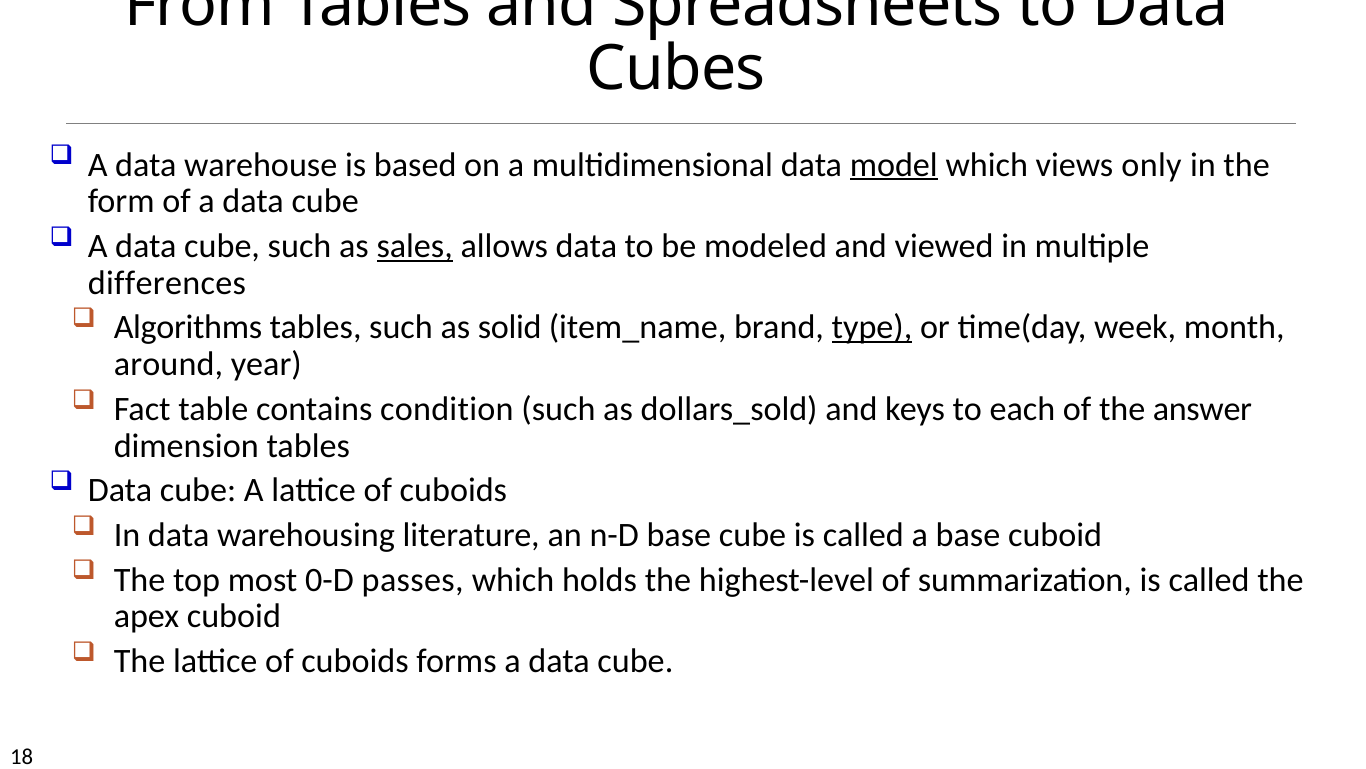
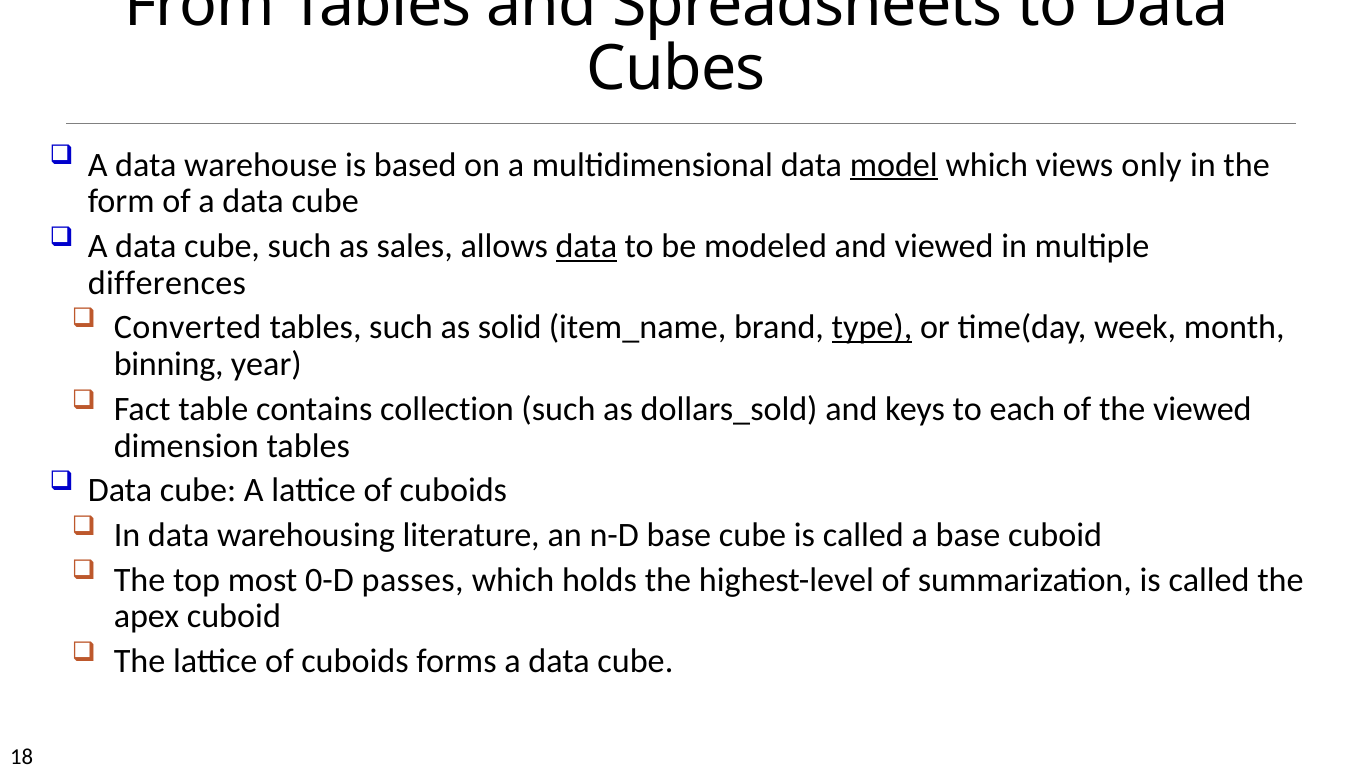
sales underline: present -> none (415, 246)
data underline: none -> present (586, 246)
Algorithms: Algorithms -> Converted (188, 327)
around: around -> binning (169, 364)
condition: condition -> collection (447, 409)
the answer: answer -> viewed (1202, 409)
